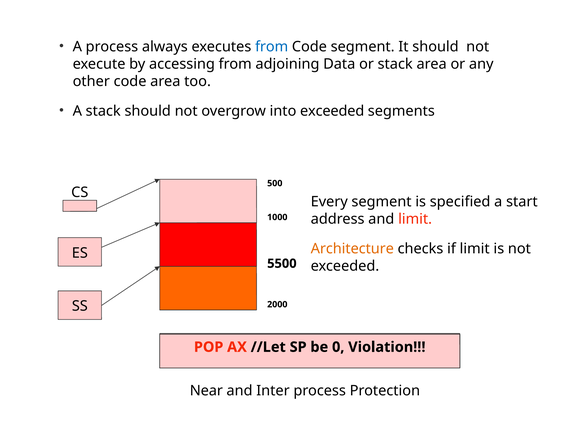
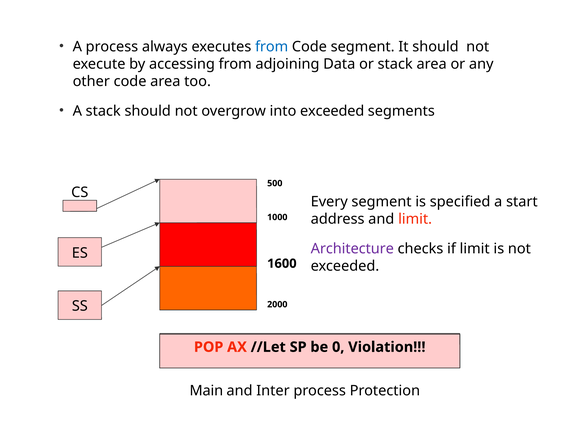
Architecture colour: orange -> purple (352, 248)
5500: 5500 -> 1600 (282, 263)
Near: Near -> Main (206, 390)
